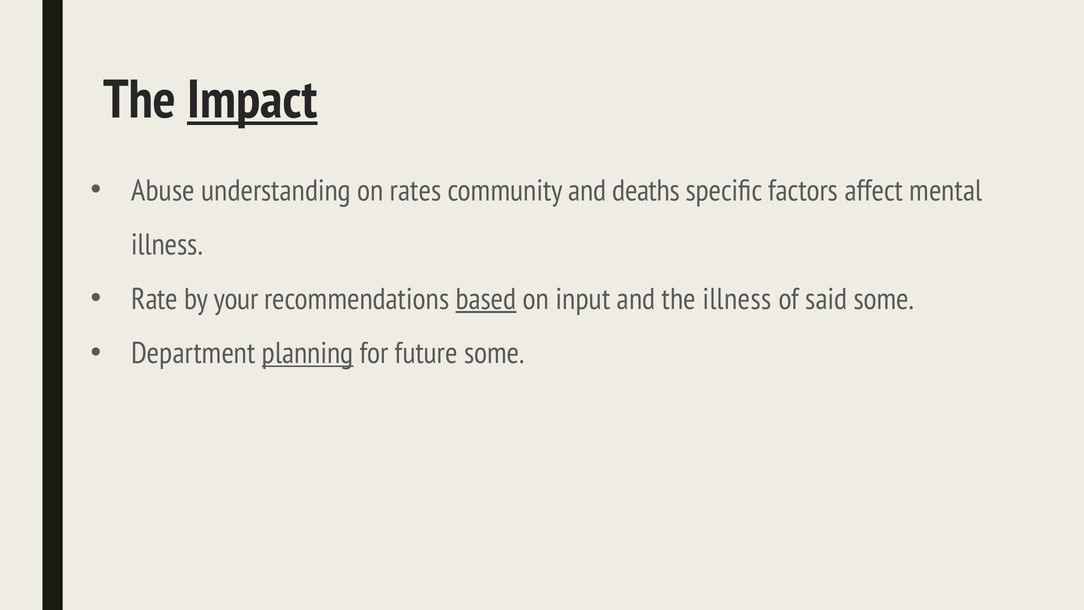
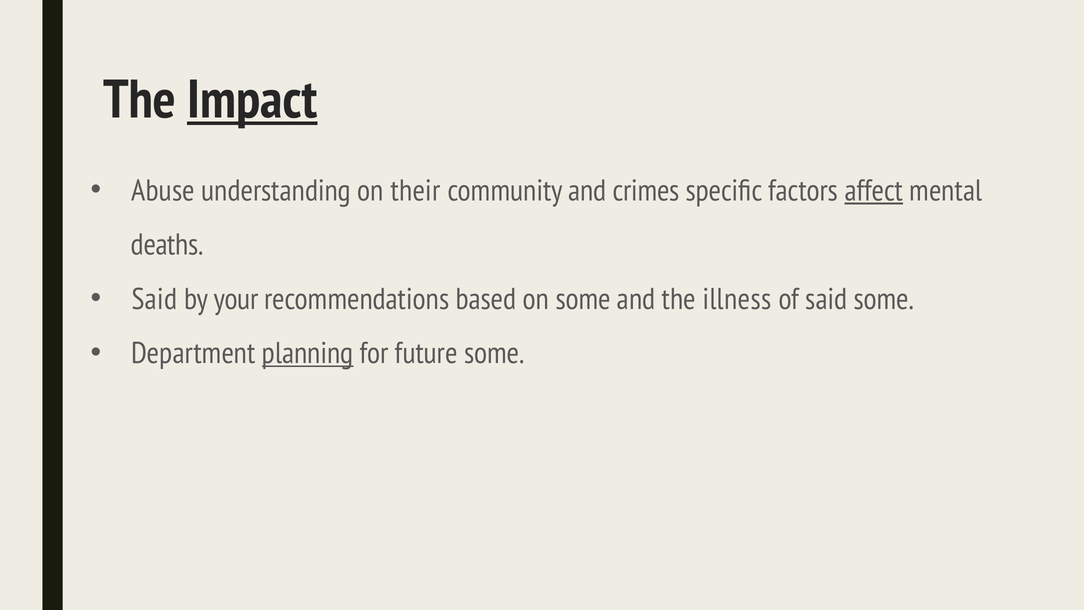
rates: rates -> their (415, 191)
deaths: deaths -> crimes (646, 191)
affect underline: none -> present (874, 191)
illness: illness -> deaths (167, 245)
Rate: Rate -> Said (154, 299)
based underline: present -> none (486, 299)
on input: input -> some (583, 299)
